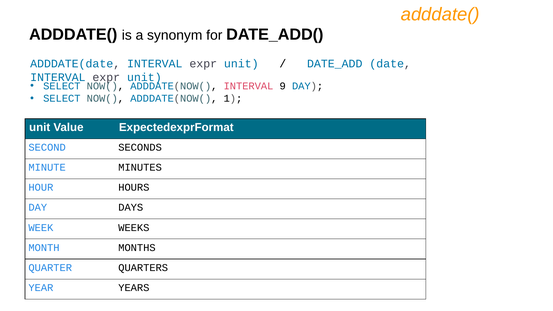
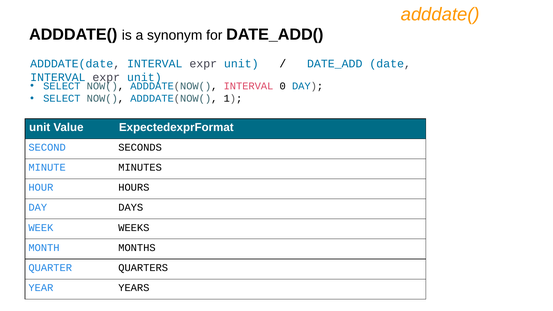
9: 9 -> 0 (283, 86)
